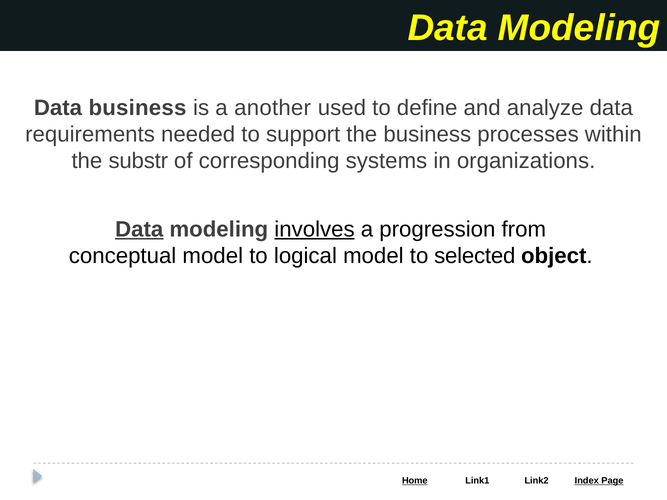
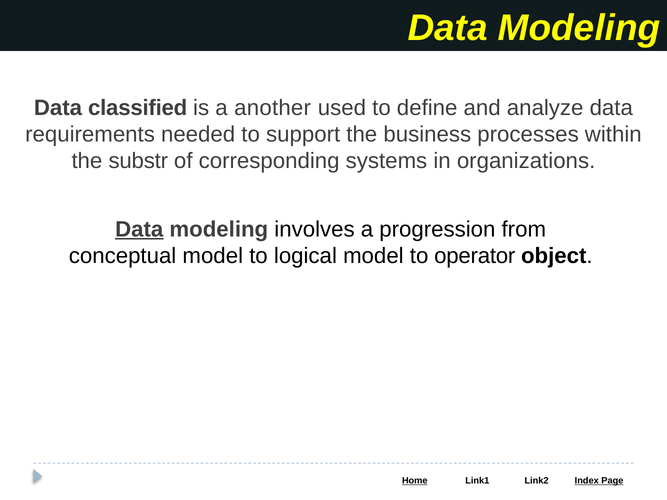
Data business: business -> classified (138, 108)
involves underline: present -> none (315, 229)
selected: selected -> operator (475, 256)
